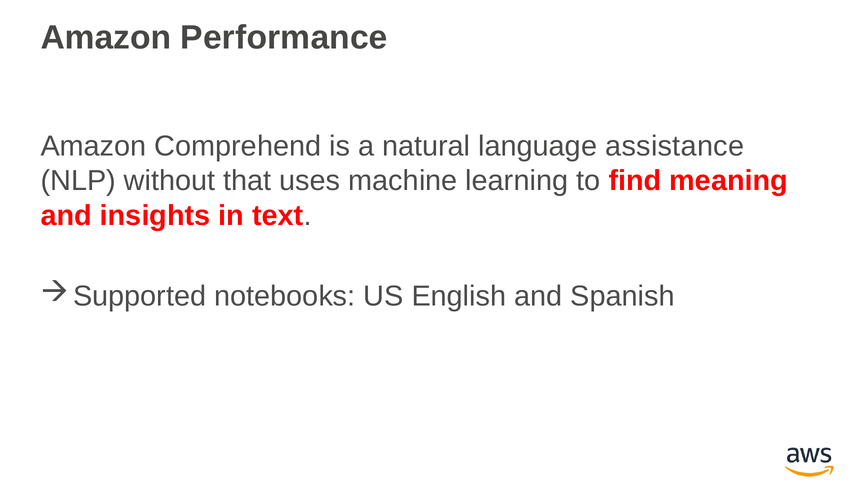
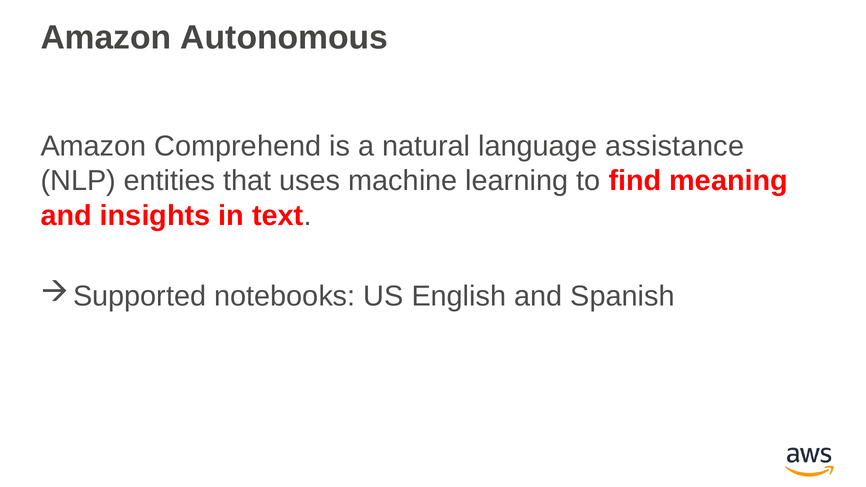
Performance: Performance -> Autonomous (284, 38)
without: without -> entities (170, 181)
